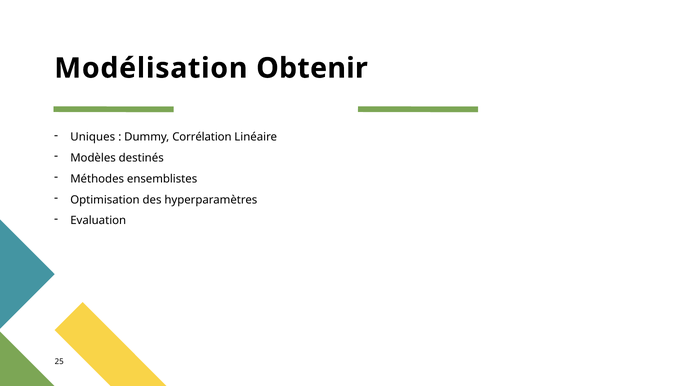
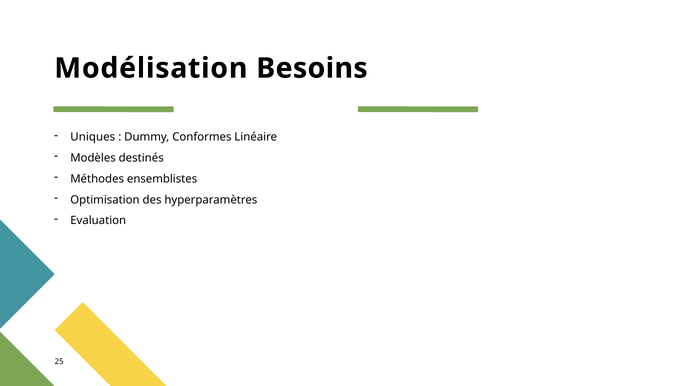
Obtenir: Obtenir -> Besoins (312, 68)
Corrélation: Corrélation -> Conformes (202, 137)
